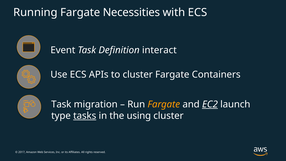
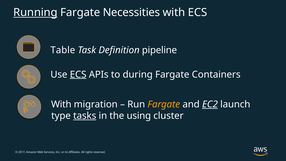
Running underline: none -> present (35, 12)
Event: Event -> Table (63, 50)
interact: interact -> pipeline (159, 50)
ECS underline: none -> present (78, 74)
to cluster: cluster -> during (138, 74)
Task: Task -> With (61, 104)
